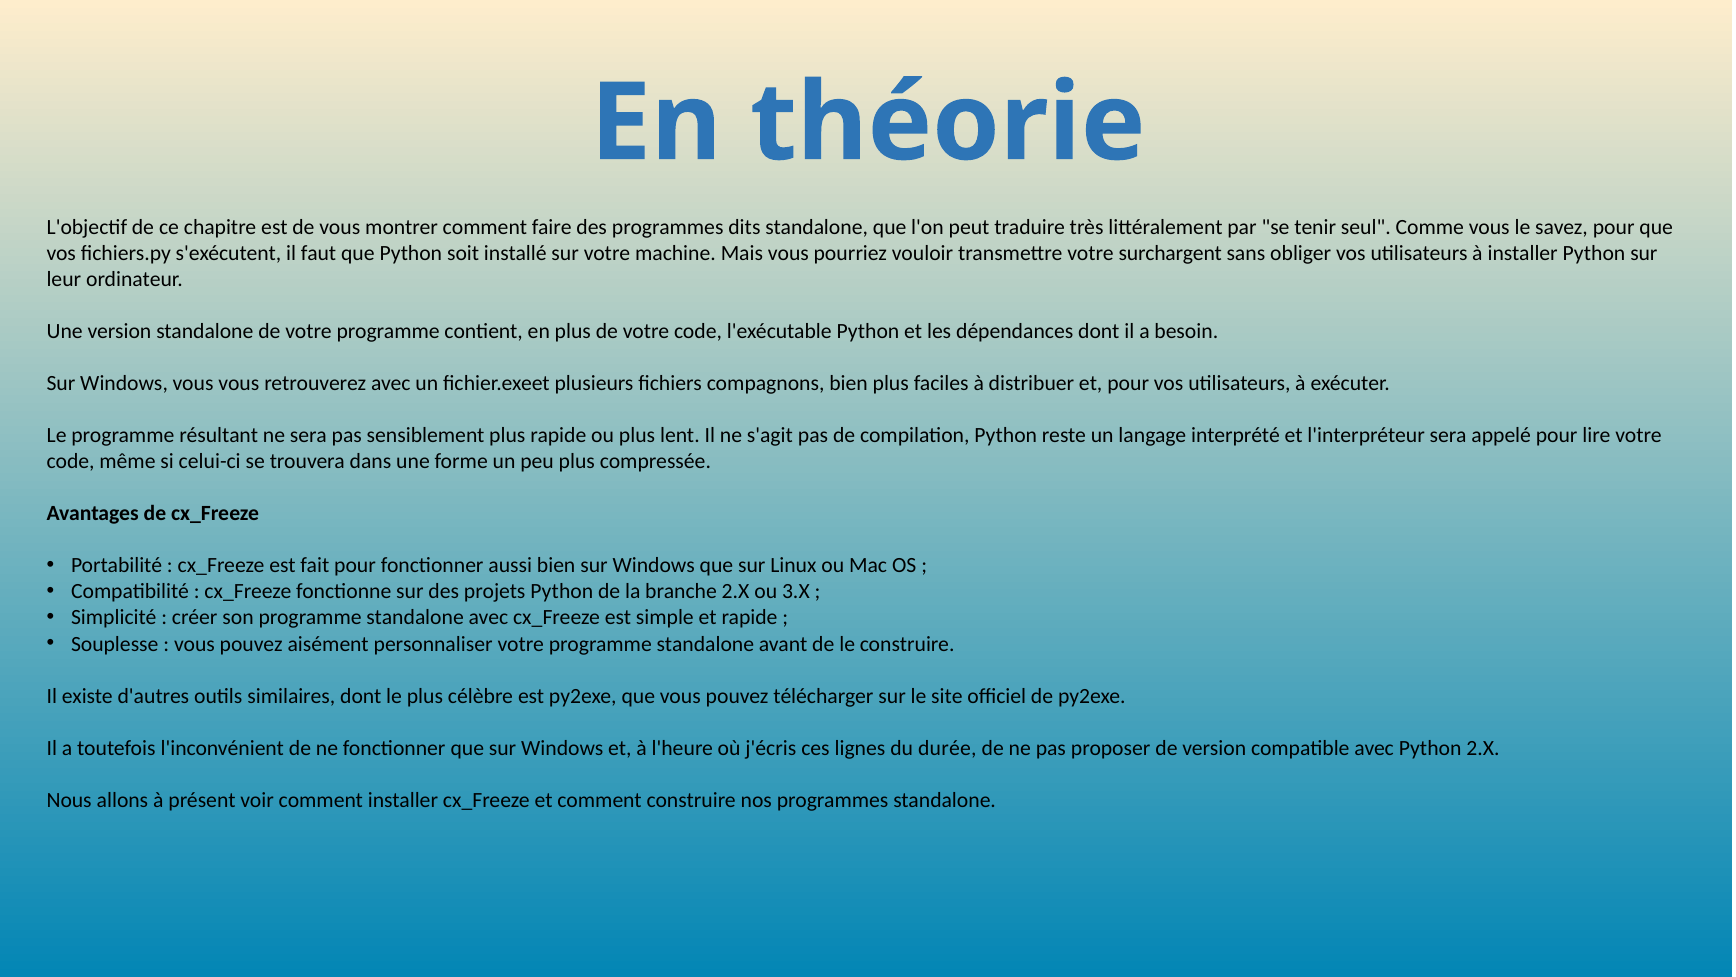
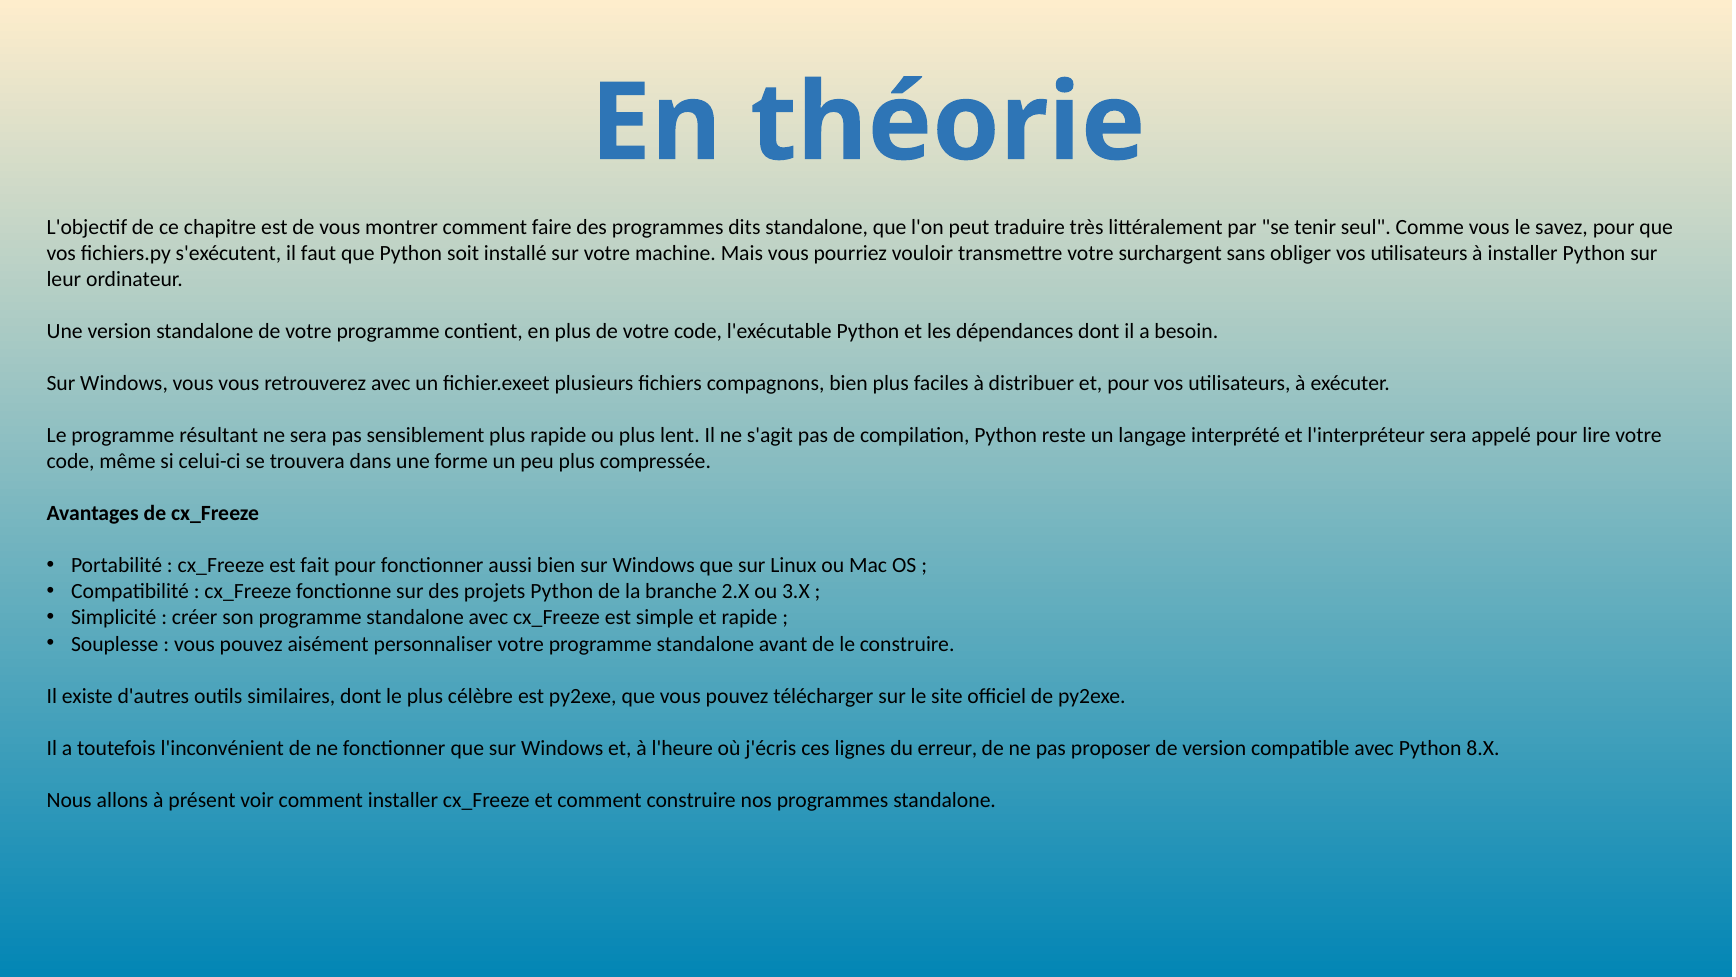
durée: durée -> erreur (947, 748)
Python 2.X: 2.X -> 8.X (1483, 748)
